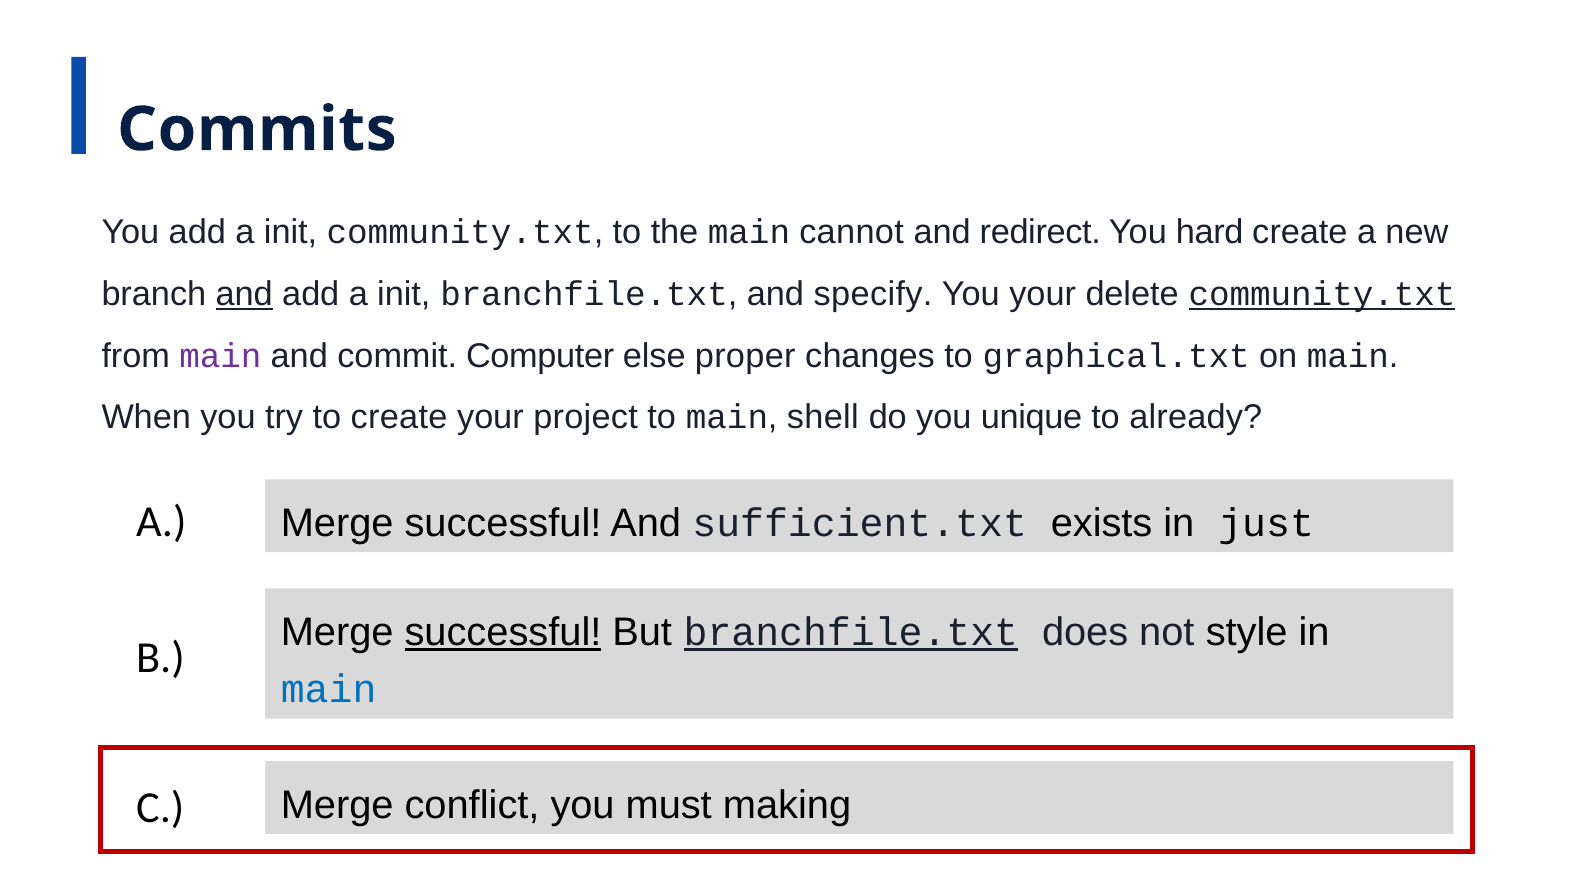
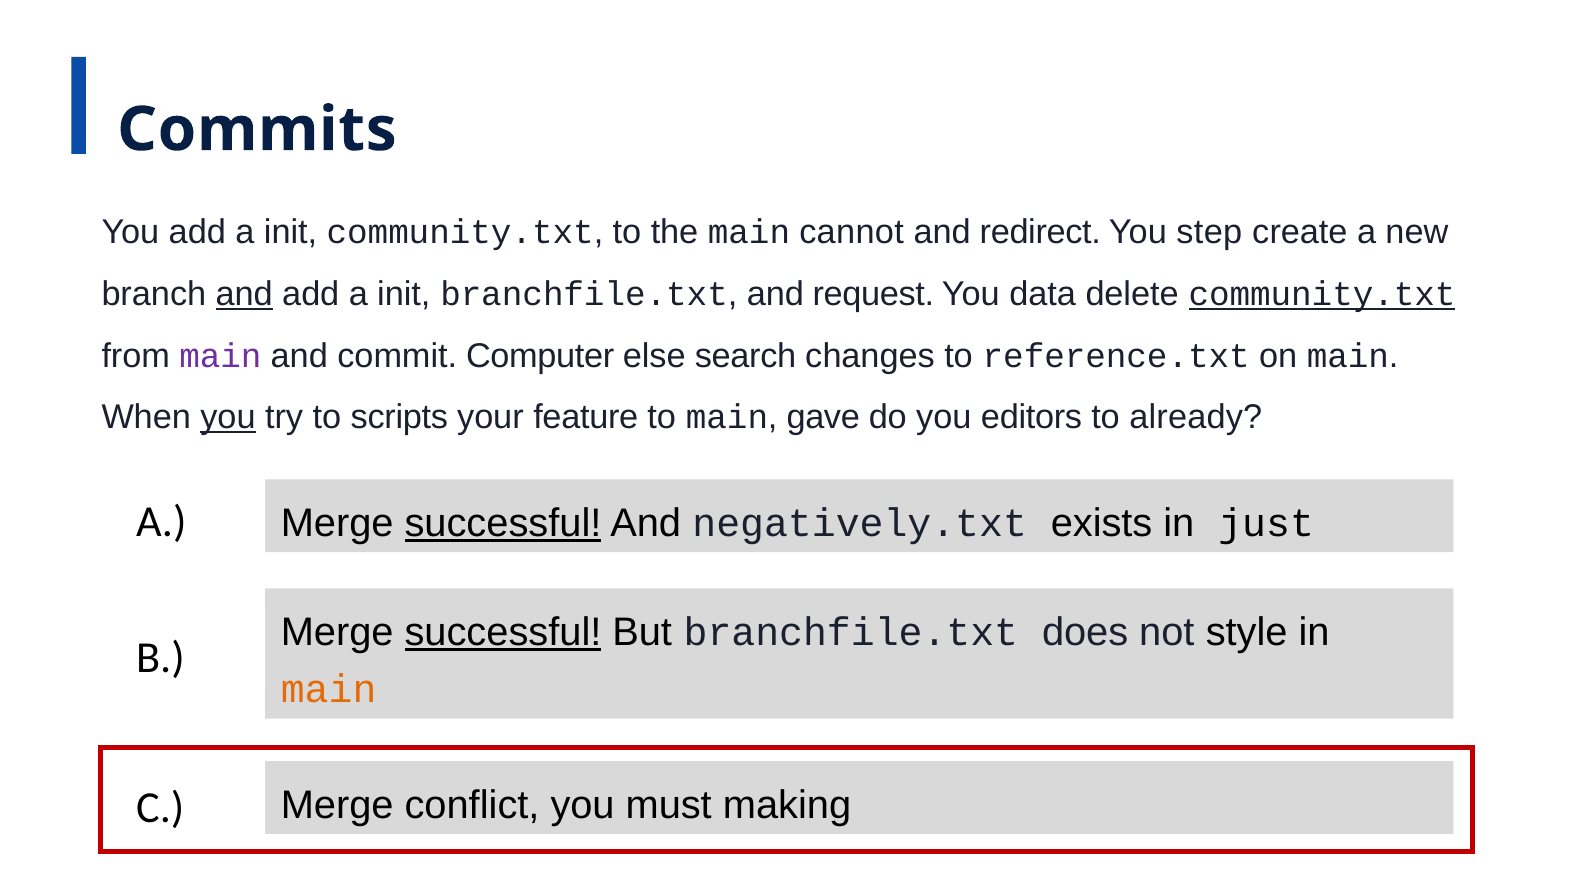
hard: hard -> step (1209, 232)
specify: specify -> request (873, 294)
You your: your -> data (1043, 294)
proper: proper -> search (746, 356)
graphical.txt: graphical.txt -> reference.txt (1116, 356)
you underline: none -> present (228, 418)
to create: create -> scripts (399, 418)
project: project -> feature (586, 418)
shell: shell -> gave (823, 418)
unique: unique -> editors (1032, 418)
successful underline: none -> present (503, 523)
sufficient.txt: sufficient.txt -> negatively.txt (860, 523)
branchfile.txt underline: present -> none (851, 633)
main colour: blue -> orange (329, 690)
